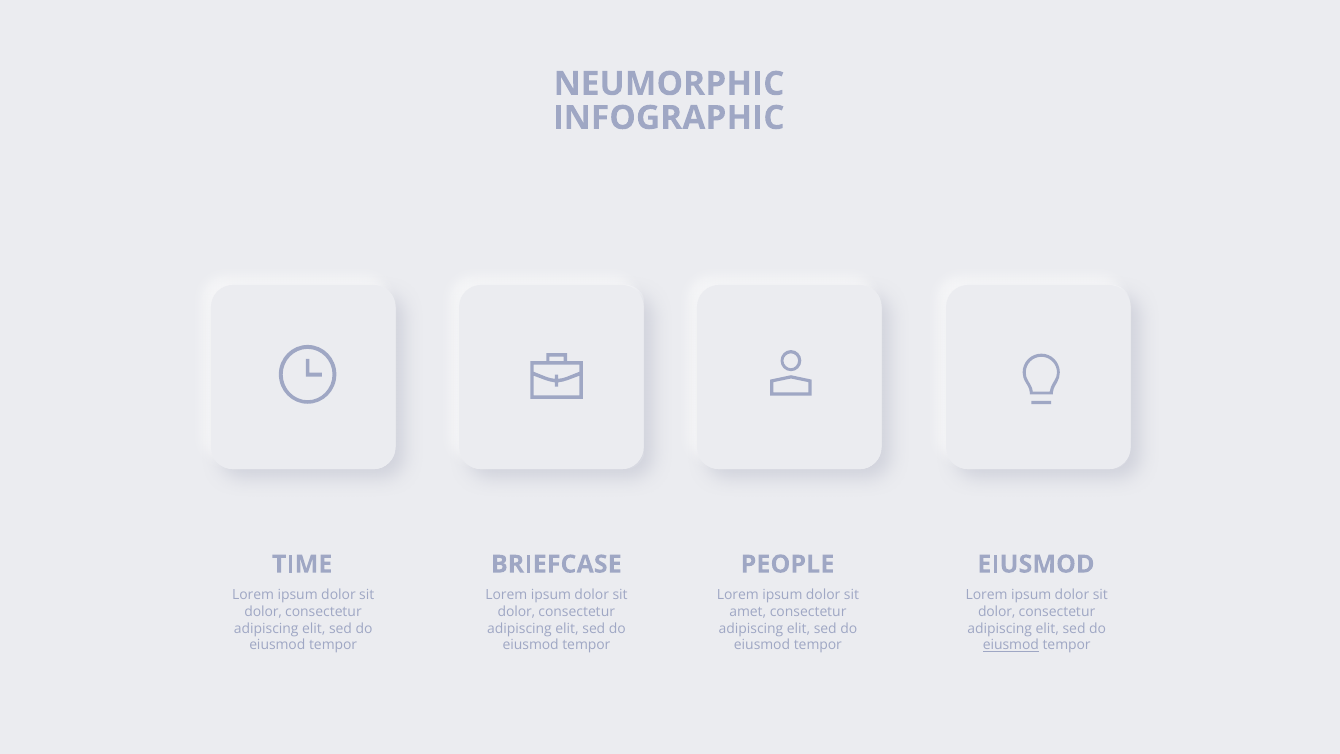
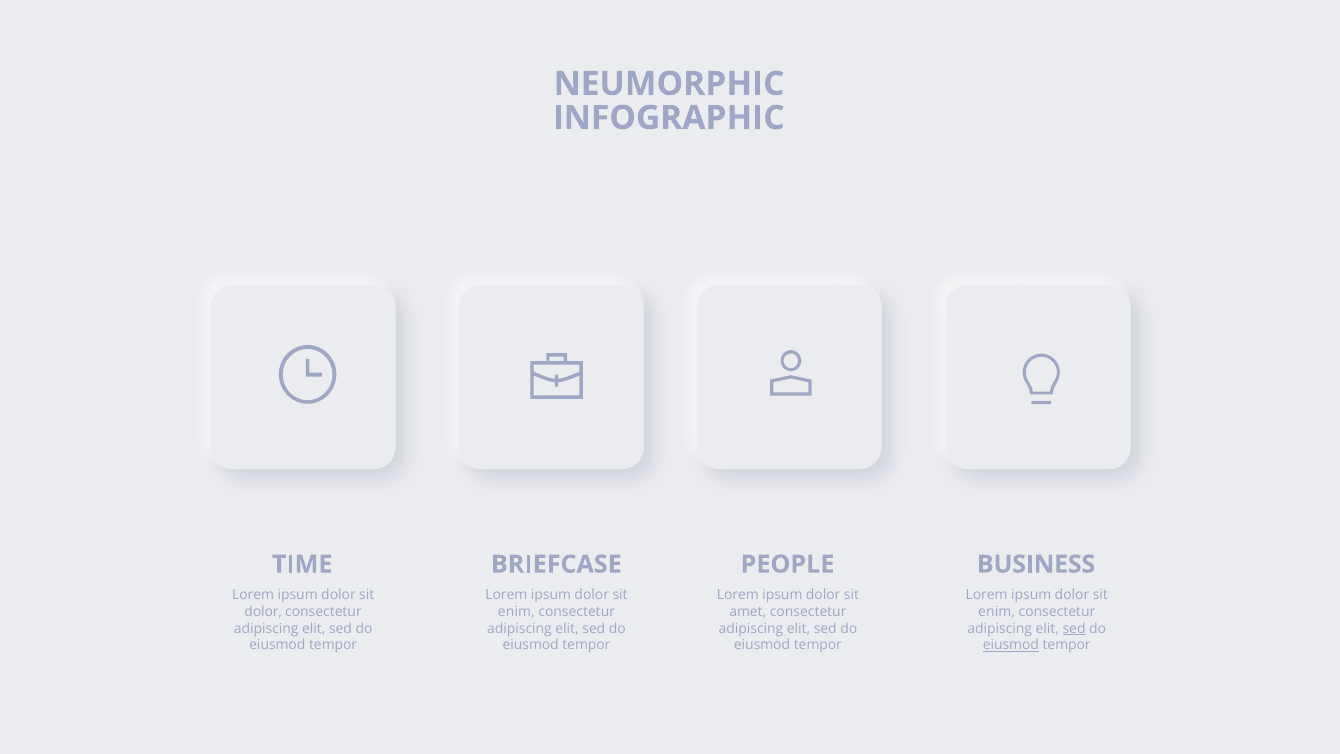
PEOPLE EIUSMOD: EIUSMOD -> BUSINESS (1036, 564)
dolor: dolor -> enim (516, 612)
dolor: dolor -> enim (997, 612)
sed underline: none -> present (1074, 628)
